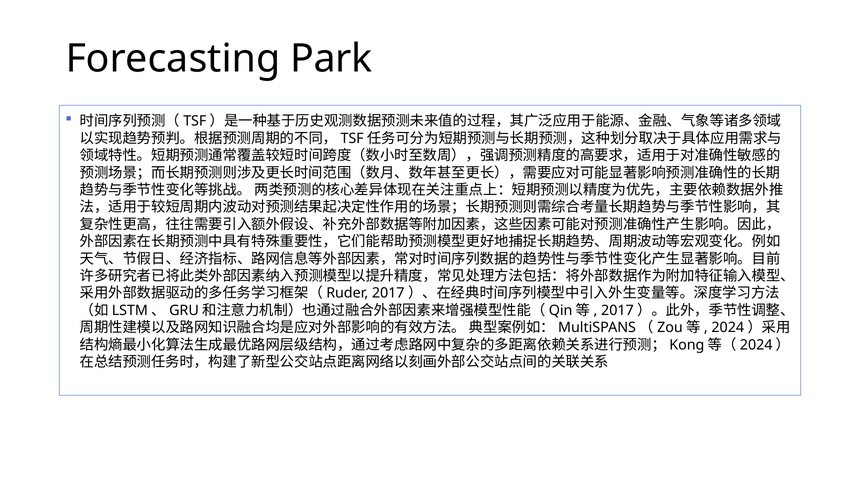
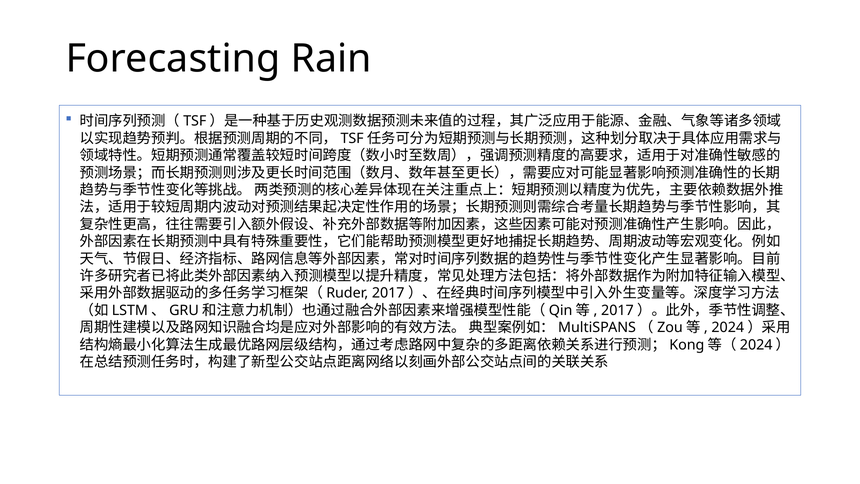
Park: Park -> Rain (331, 59)
